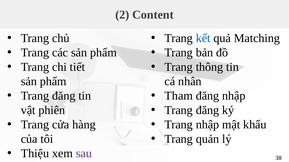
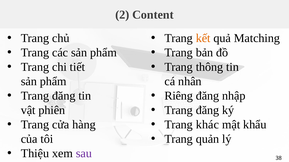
kết colour: blue -> orange (203, 38)
Tham: Tham -> Riêng (179, 96)
Trang nhập: nhập -> khác (207, 125)
